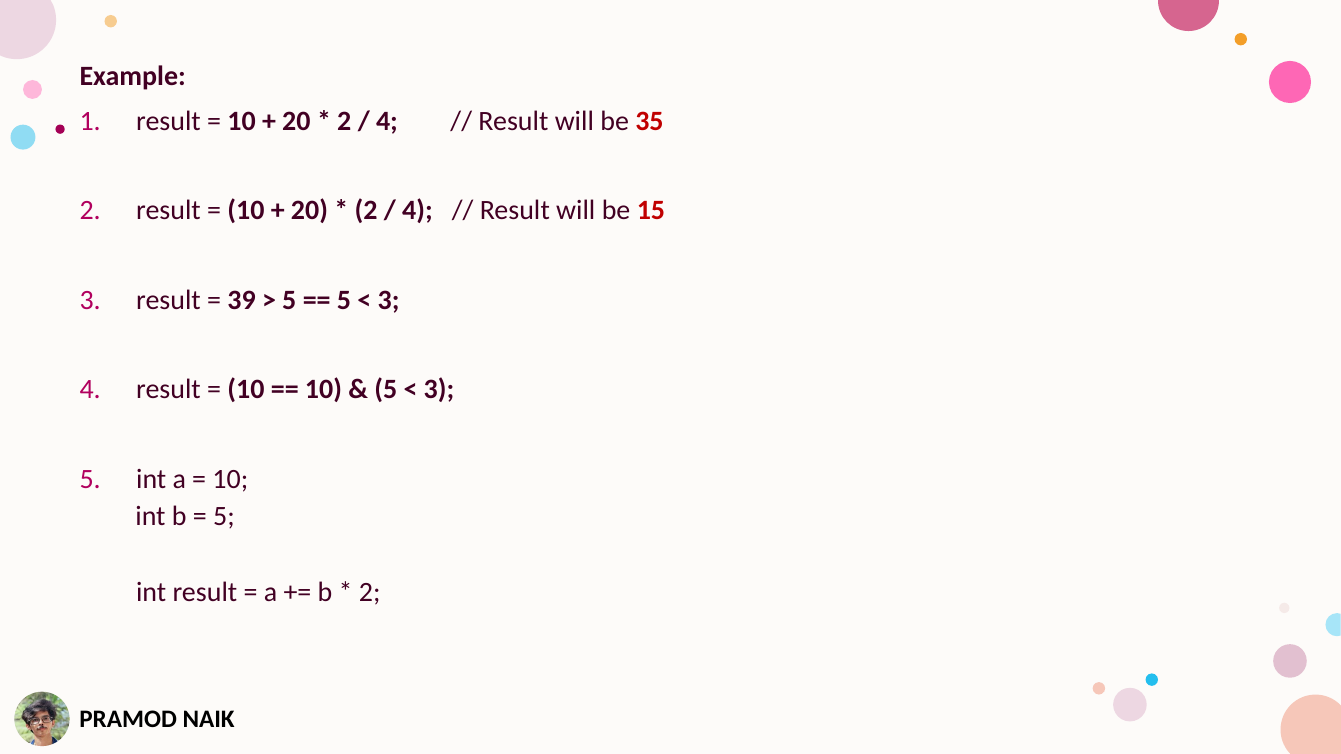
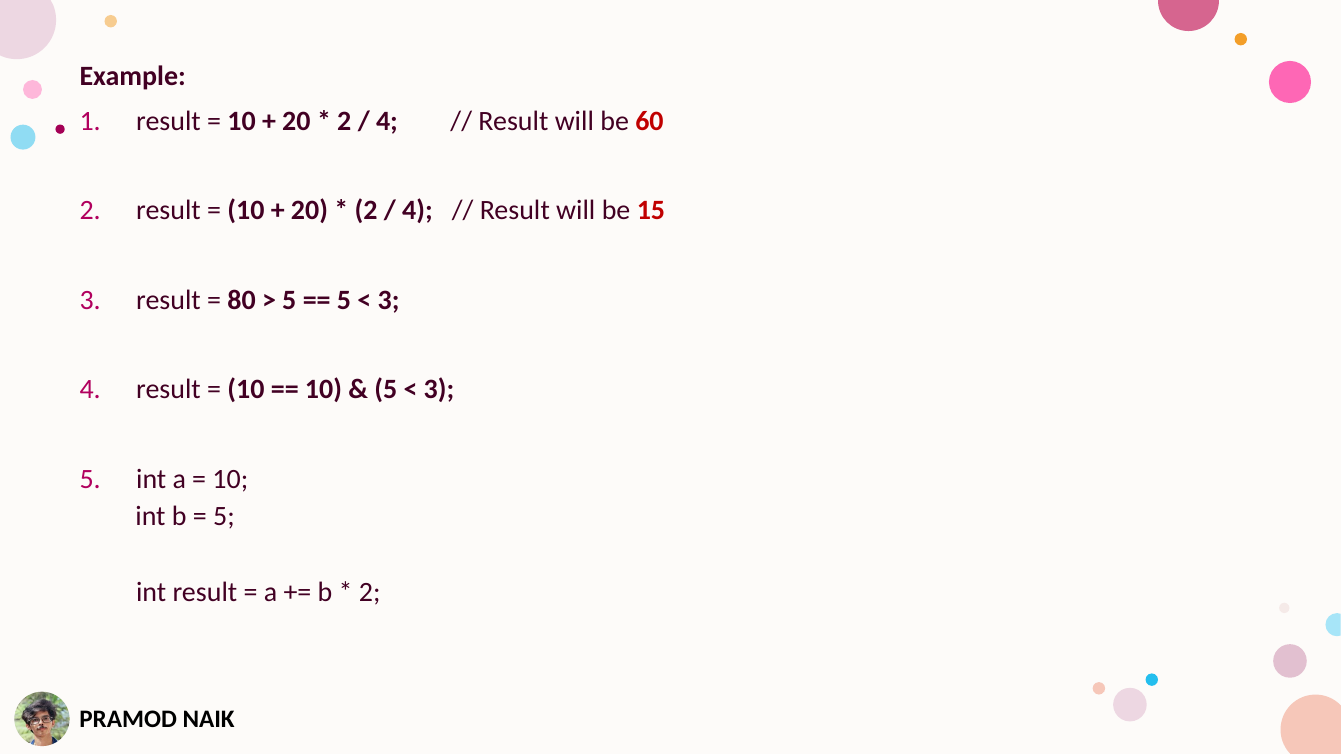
35: 35 -> 60 (649, 121)
39: 39 -> 80 (242, 300)
